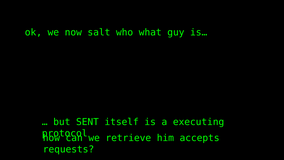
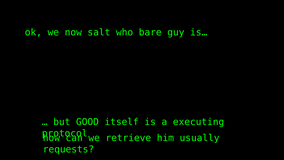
what: what -> bare (150, 32)
SENT: SENT -> GOOD (87, 122)
accepts: accepts -> usually (200, 138)
